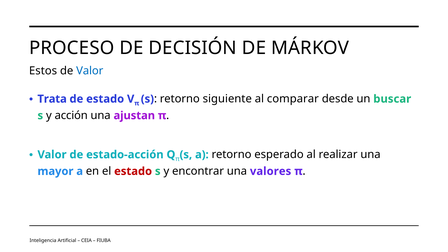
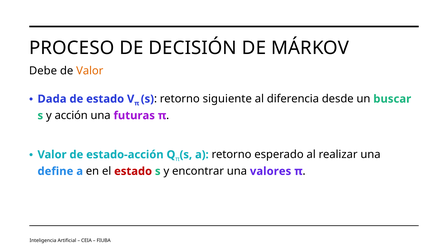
Estos: Estos -> Debe (43, 71)
Valor colour: blue -> orange (90, 71)
Trata: Trata -> Dada (52, 99)
comparar: comparar -> diferencia (293, 99)
ajustan: ajustan -> futuras (134, 116)
mayor: mayor -> define (55, 171)
